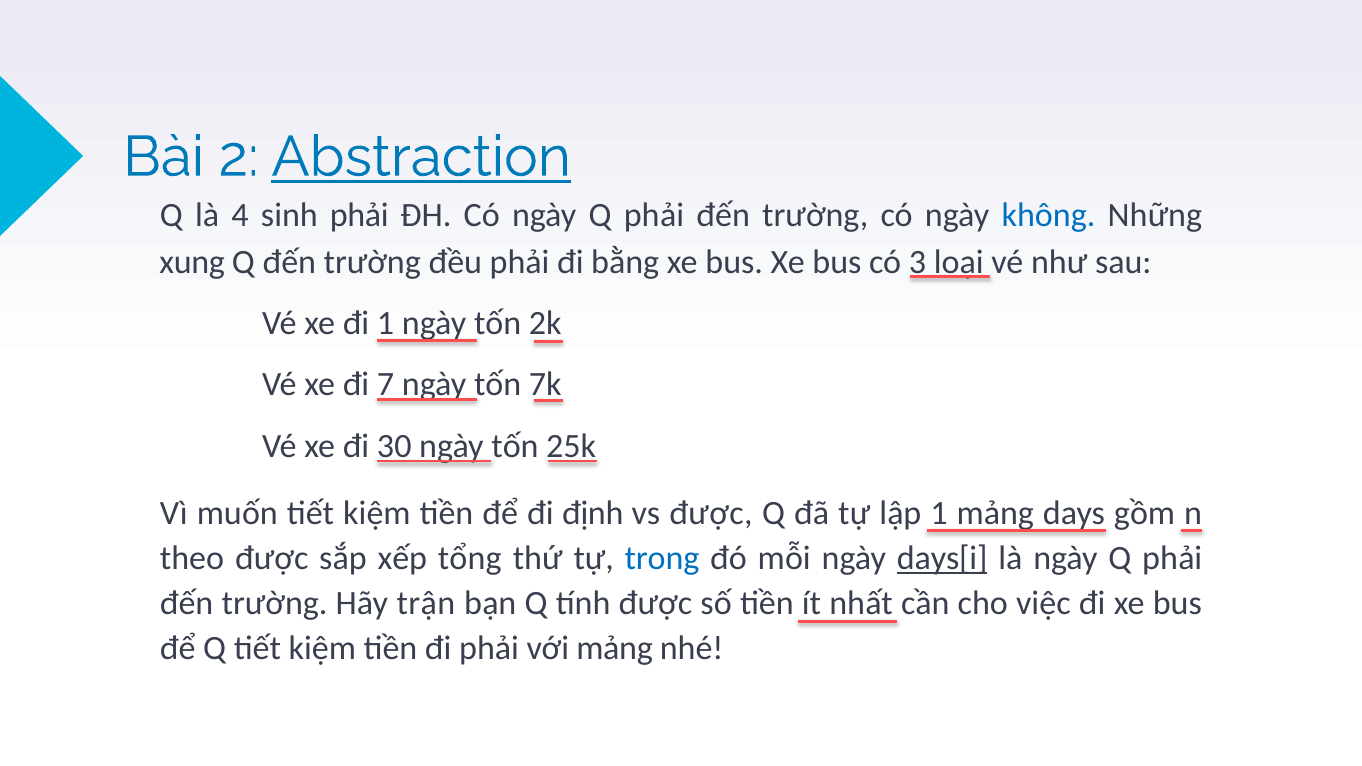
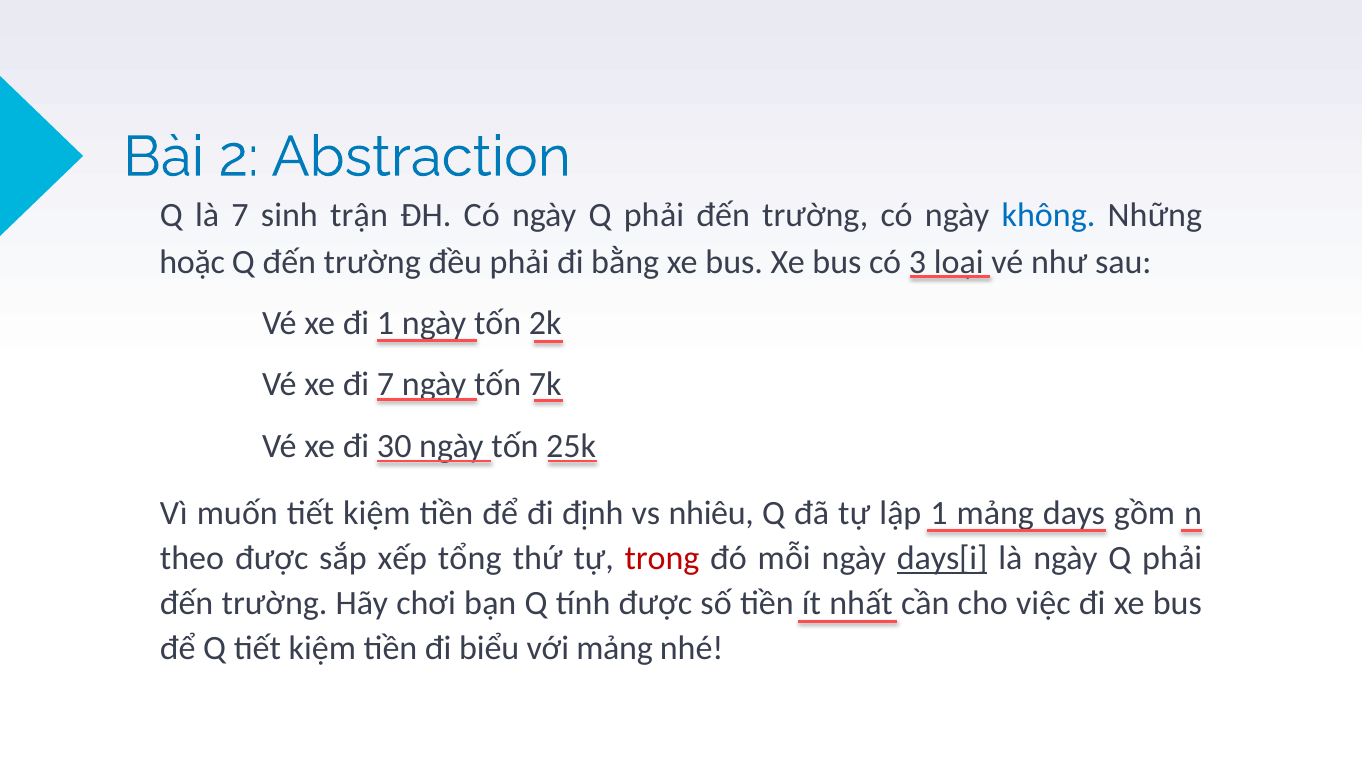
Abstraction underline: present -> none (421, 157)
là 4: 4 -> 7 (240, 215)
sinh phải: phải -> trận (359, 215)
xung: xung -> hoặc (192, 262)
vs được: được -> nhiêu (711, 514)
trong colour: blue -> red (662, 559)
trận: trận -> chơi (426, 603)
đi phải: phải -> biểu (489, 648)
